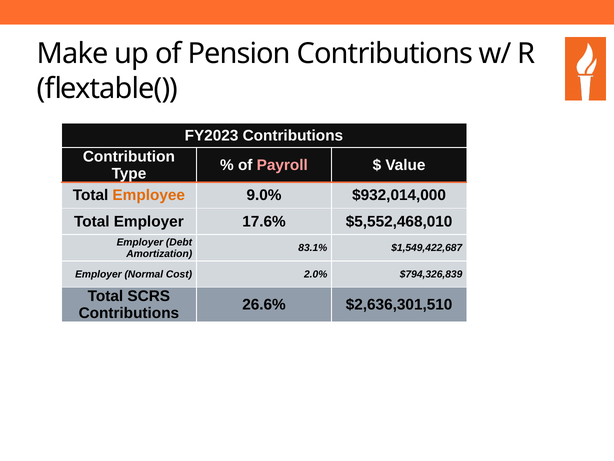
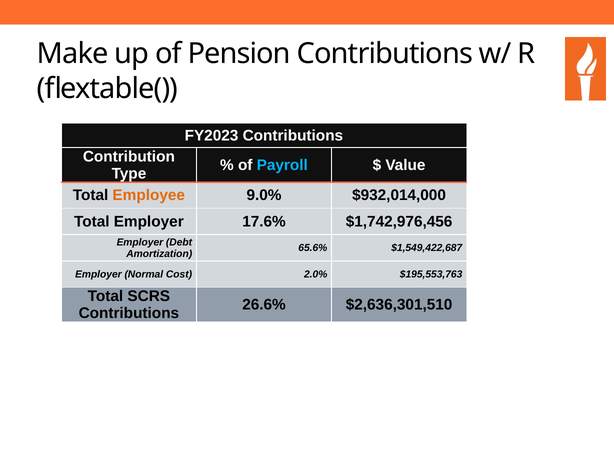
Payroll colour: pink -> light blue (282, 165)
$5,552,468,010: $5,552,468,010 -> $1,742,976,456 (399, 221)
83.1%: 83.1% -> 65.6% (313, 248)
$794,326,839: $794,326,839 -> $195,553,763 (431, 274)
